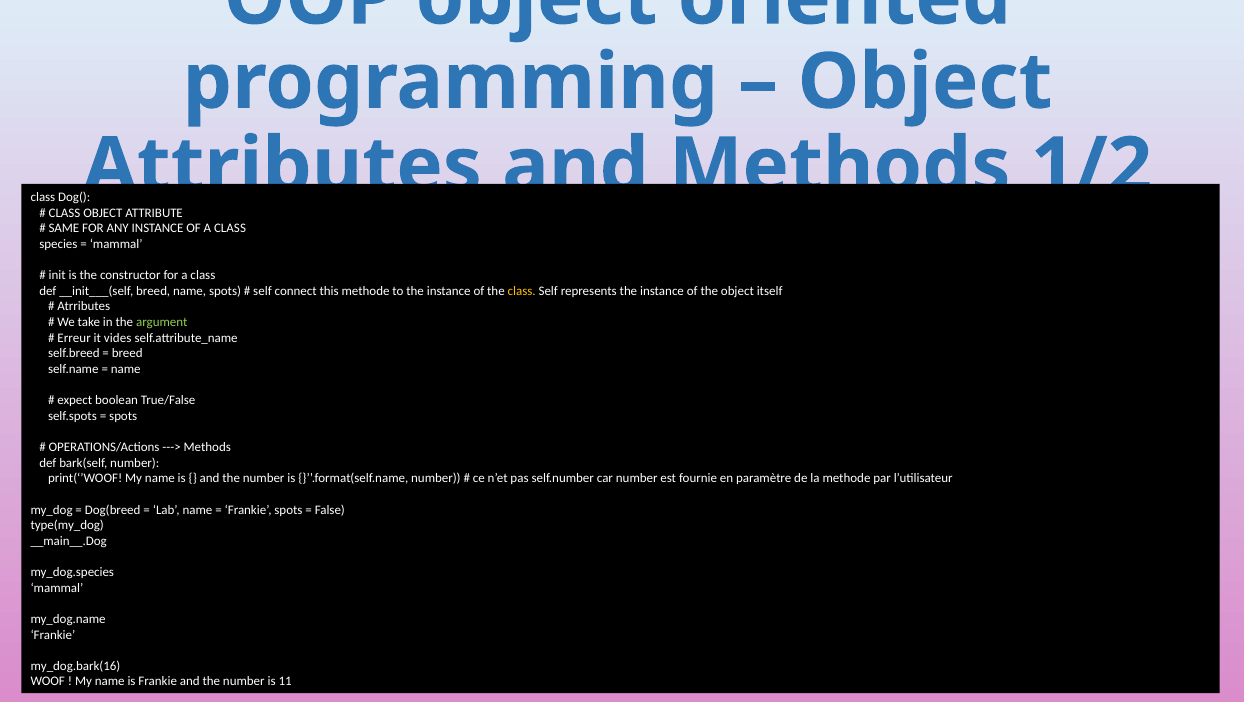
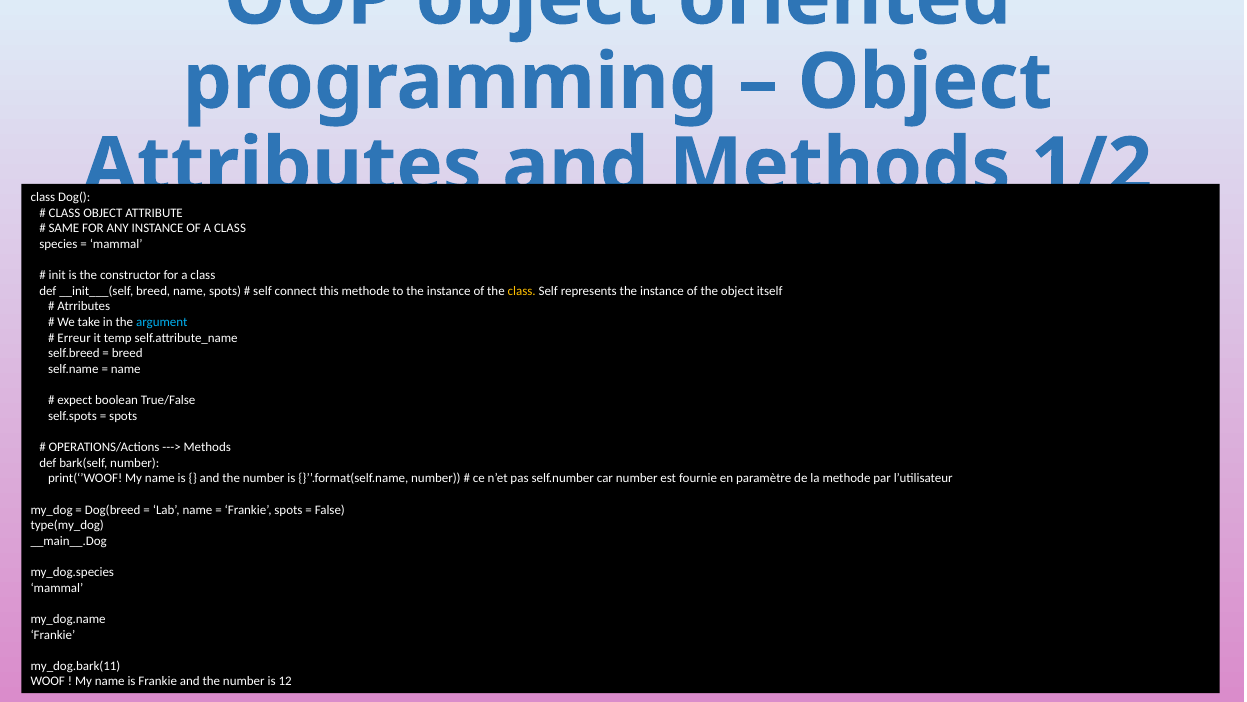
argument colour: light green -> light blue (162, 322)
vides: vides -> temp (118, 338)
my_dog.bark(16: my_dog.bark(16 -> my_dog.bark(11 (75, 666)
11: 11 -> 12 (285, 681)
